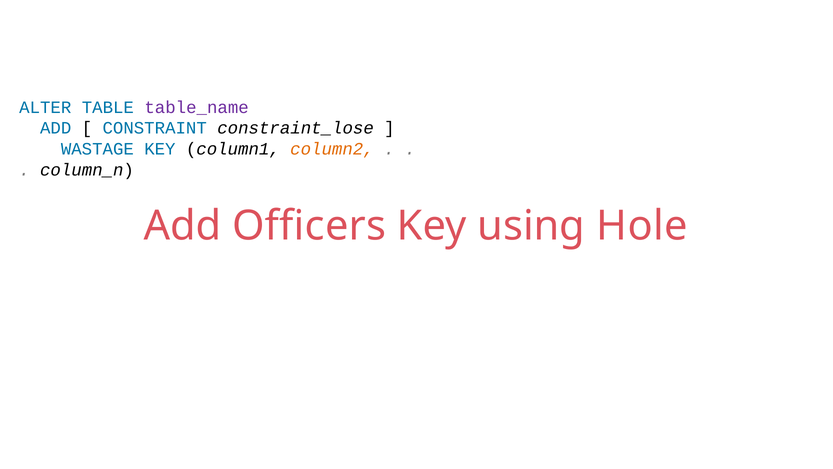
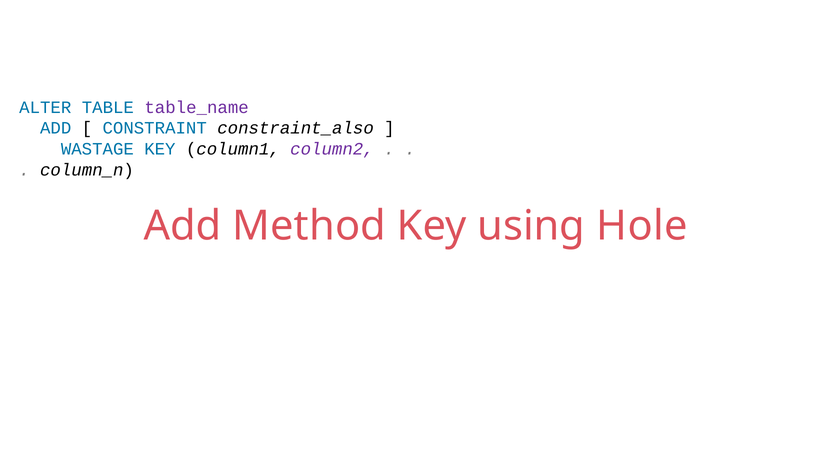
constraint_lose: constraint_lose -> constraint_also (296, 128)
column2 colour: orange -> purple (332, 149)
Officers: Officers -> Method (309, 226)
